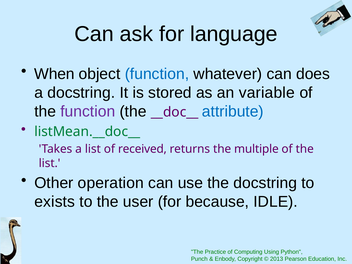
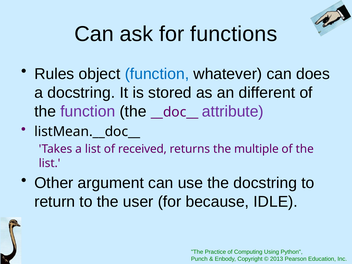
language: language -> functions (234, 34)
When: When -> Rules (54, 74)
variable: variable -> different (267, 93)
attribute colour: blue -> purple (233, 111)
listMean.__doc__ colour: green -> black (87, 132)
operation: operation -> argument (111, 183)
exists: exists -> return (55, 202)
